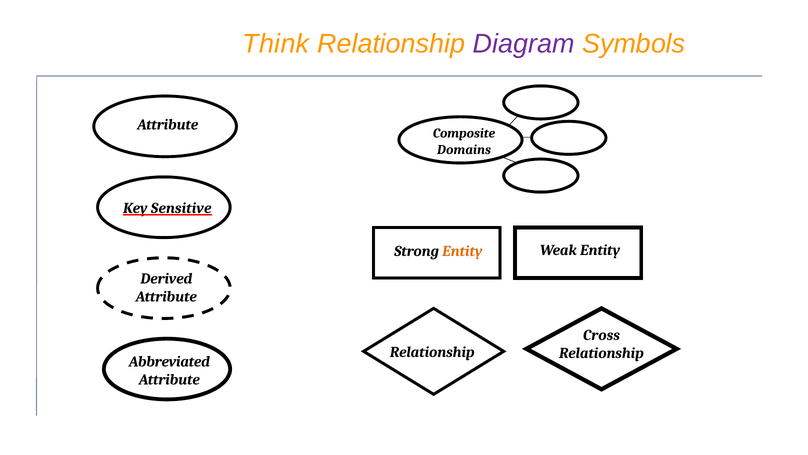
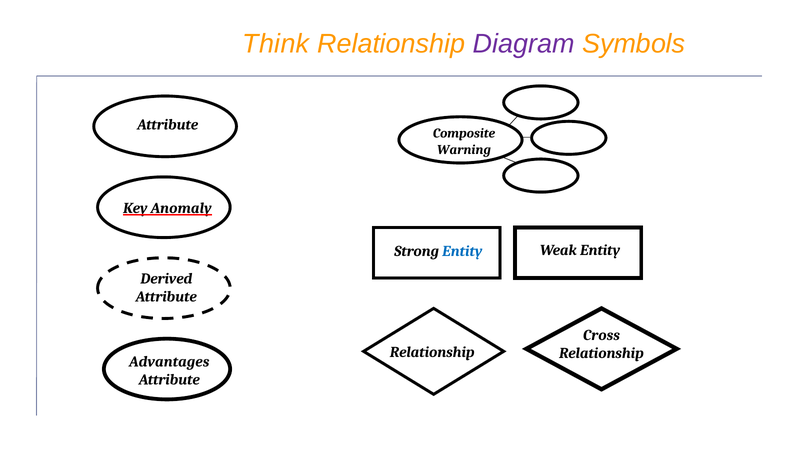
Domains: Domains -> Warning (464, 149)
Sensitive: Sensitive -> Anomaly (181, 208)
Entity colour: orange -> blue (462, 251)
Abbreviated: Abbreviated -> Advantages (169, 361)
